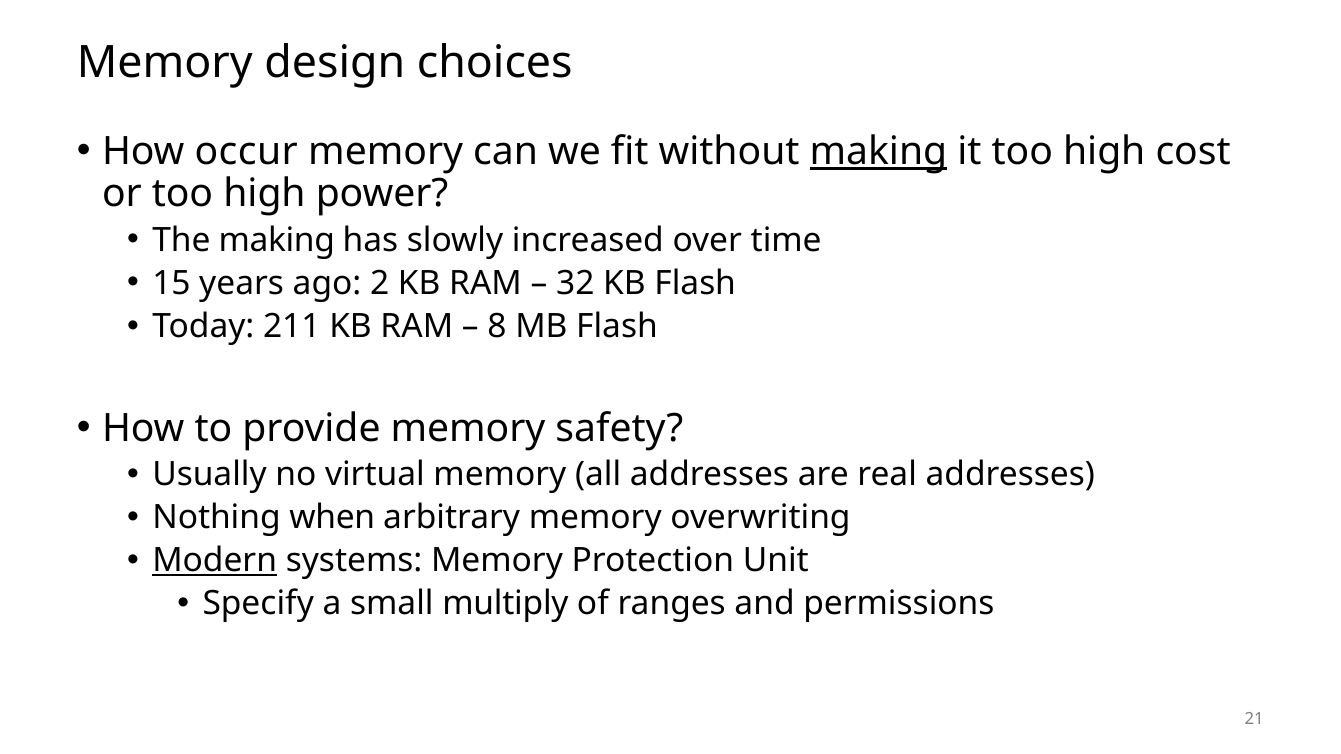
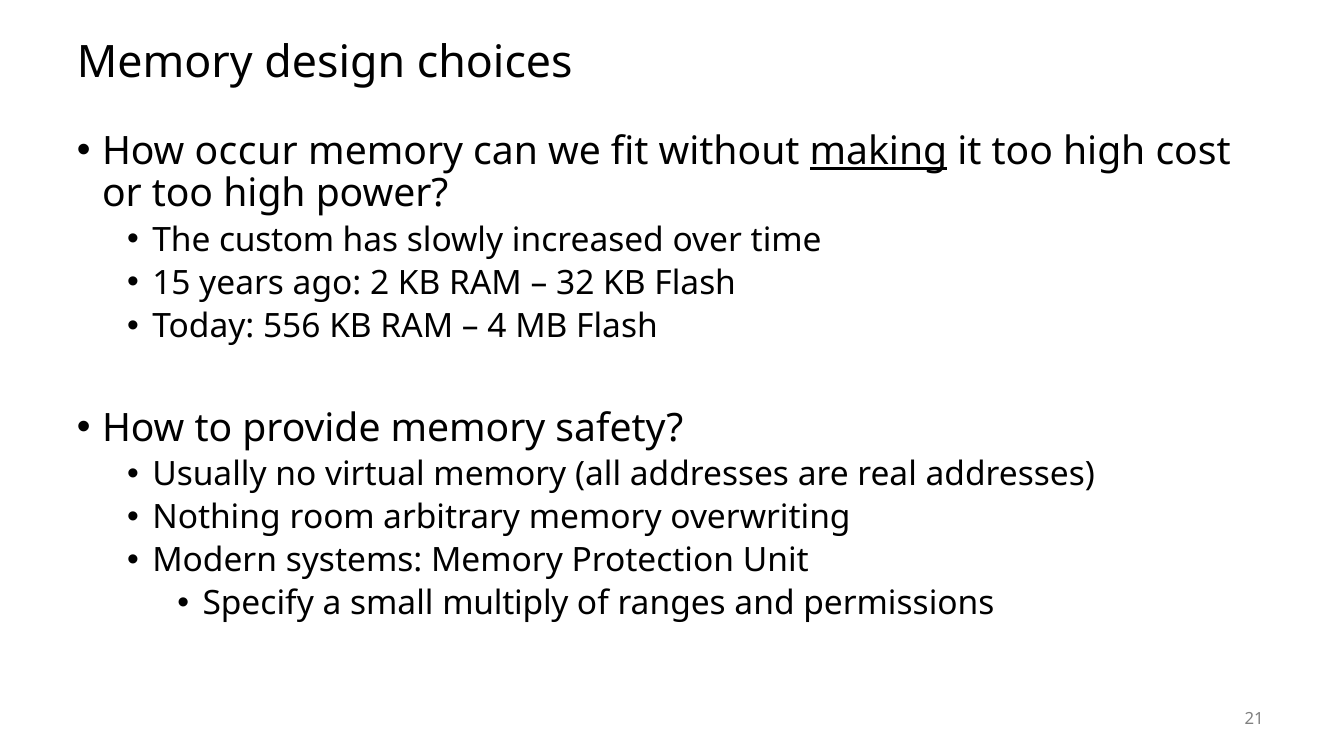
The making: making -> custom (277, 240)
211: 211 -> 556 (292, 326)
8: 8 -> 4 (497, 326)
when: when -> room (332, 518)
Modern underline: present -> none (215, 561)
